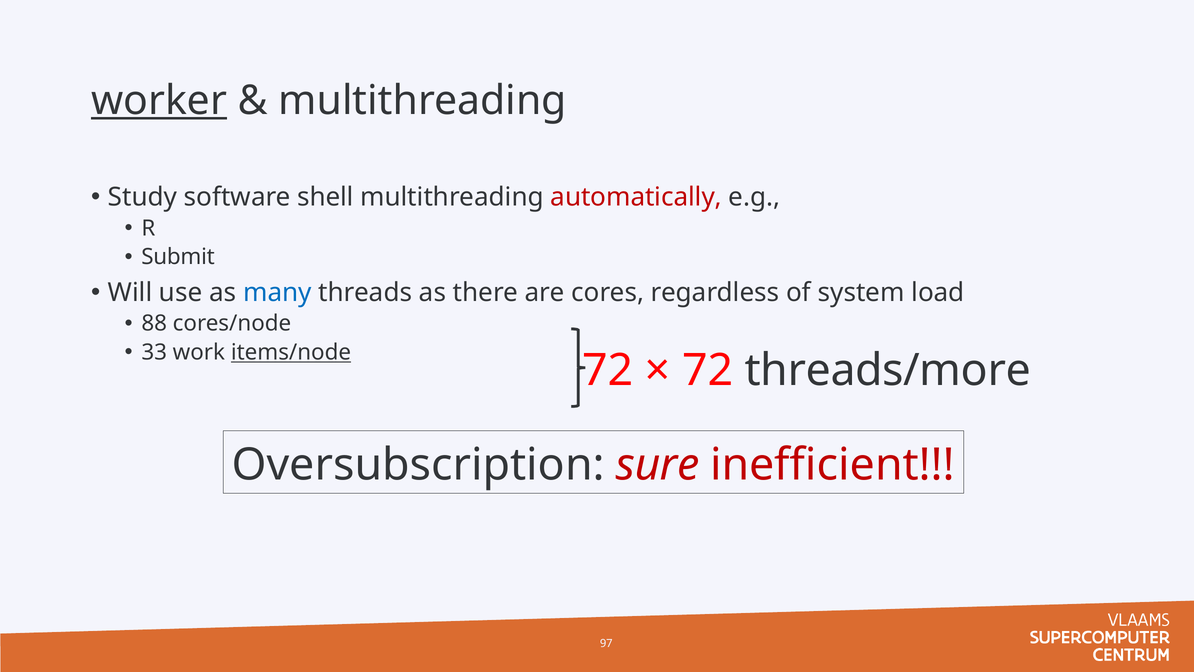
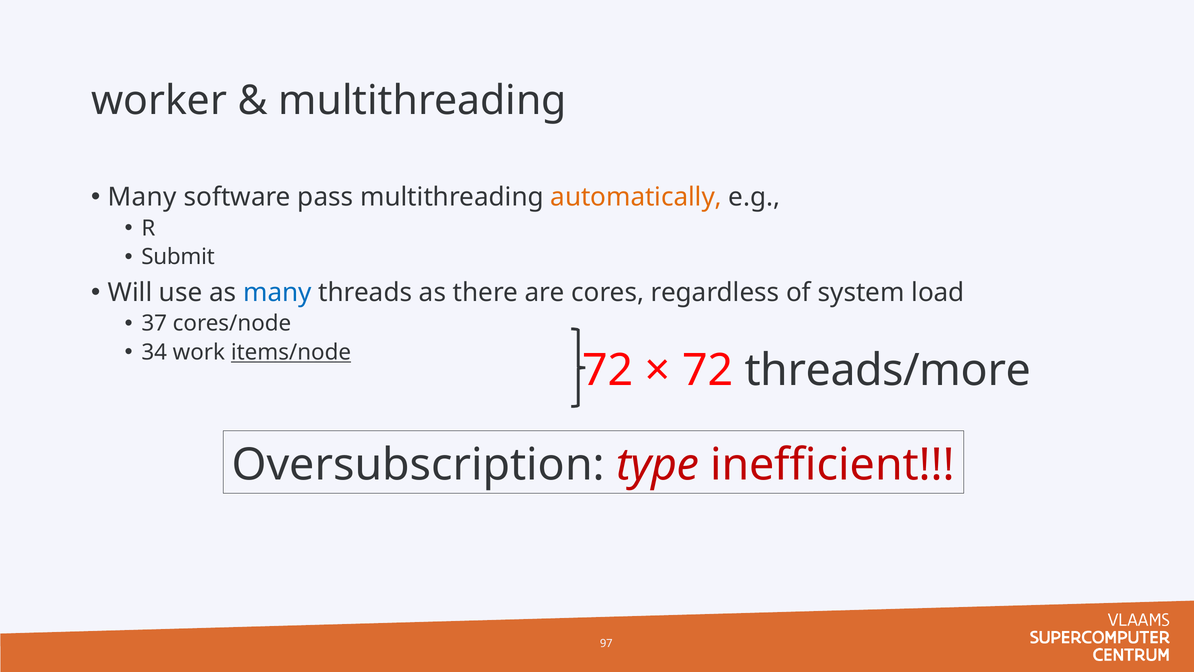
worker underline: present -> none (159, 100)
Study: Study -> Many (142, 197)
shell: shell -> pass (325, 197)
automatically colour: red -> orange (636, 197)
88: 88 -> 37 (154, 323)
33: 33 -> 34 (154, 352)
sure: sure -> type (658, 465)
